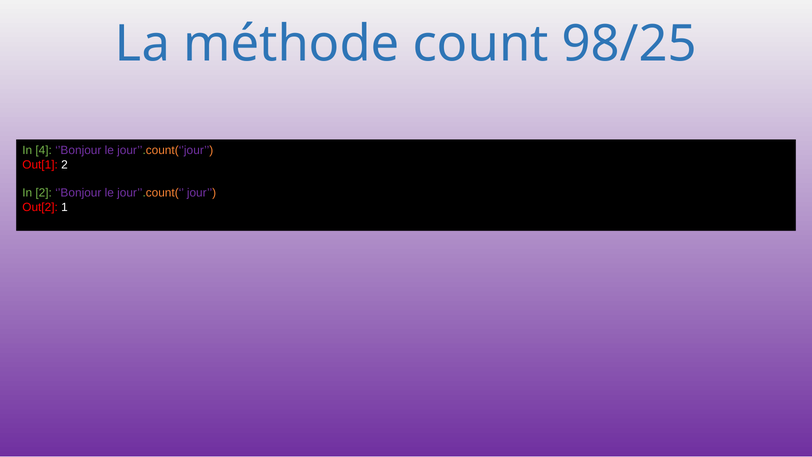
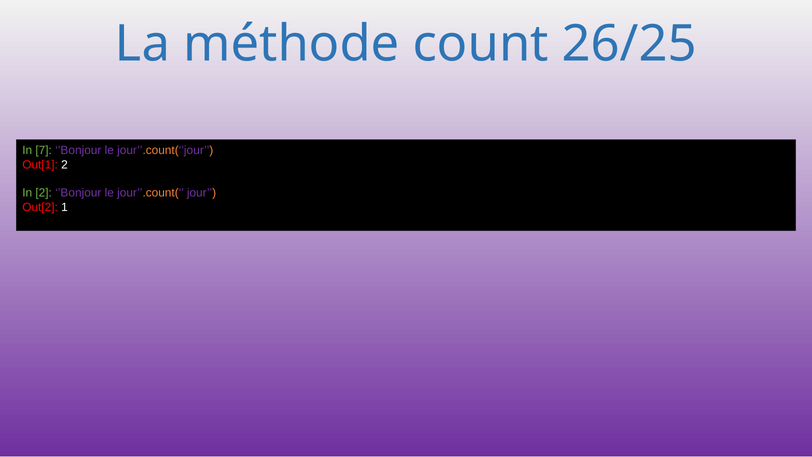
98/25: 98/25 -> 26/25 (629, 44)
4: 4 -> 7 (44, 150)
